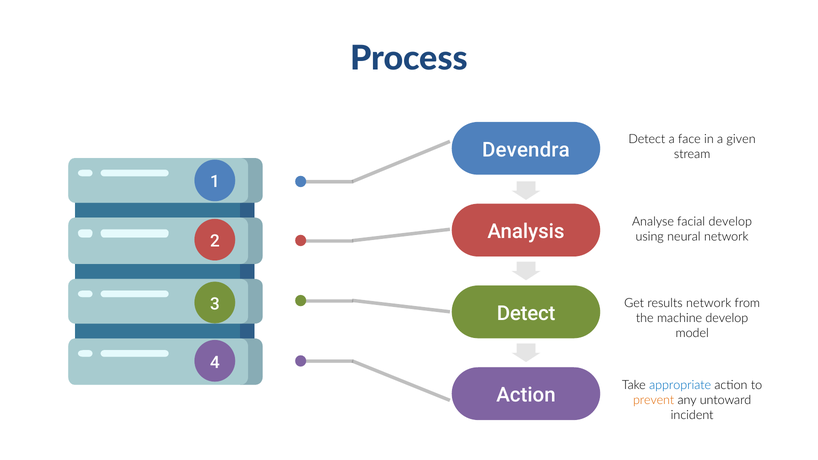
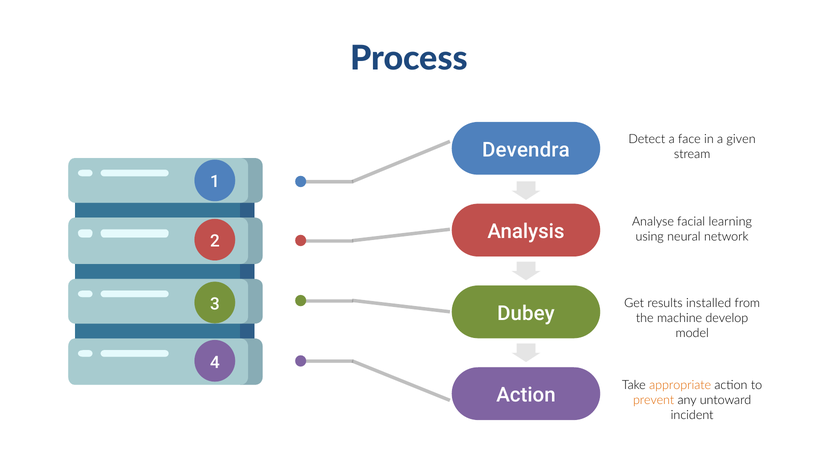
facial develop: develop -> learning (730, 222)
results network: network -> installed (709, 303)
Detect: Detect -> Dubey (526, 313)
appropriate colour: blue -> orange (680, 385)
